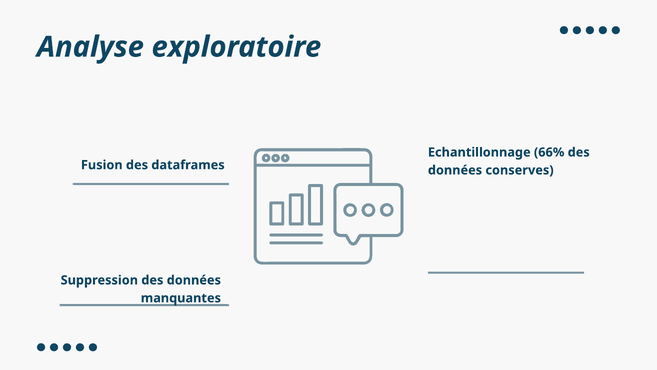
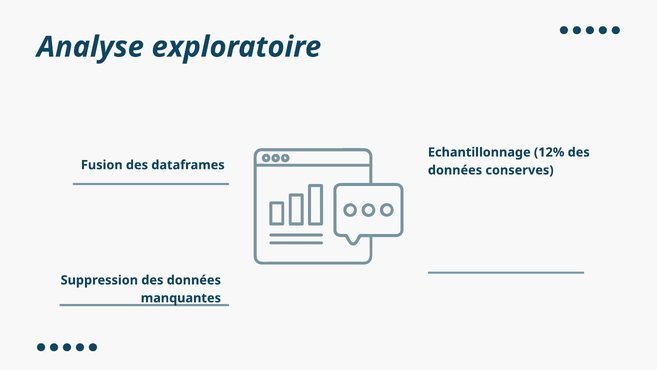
66%: 66% -> 12% (549, 152)
